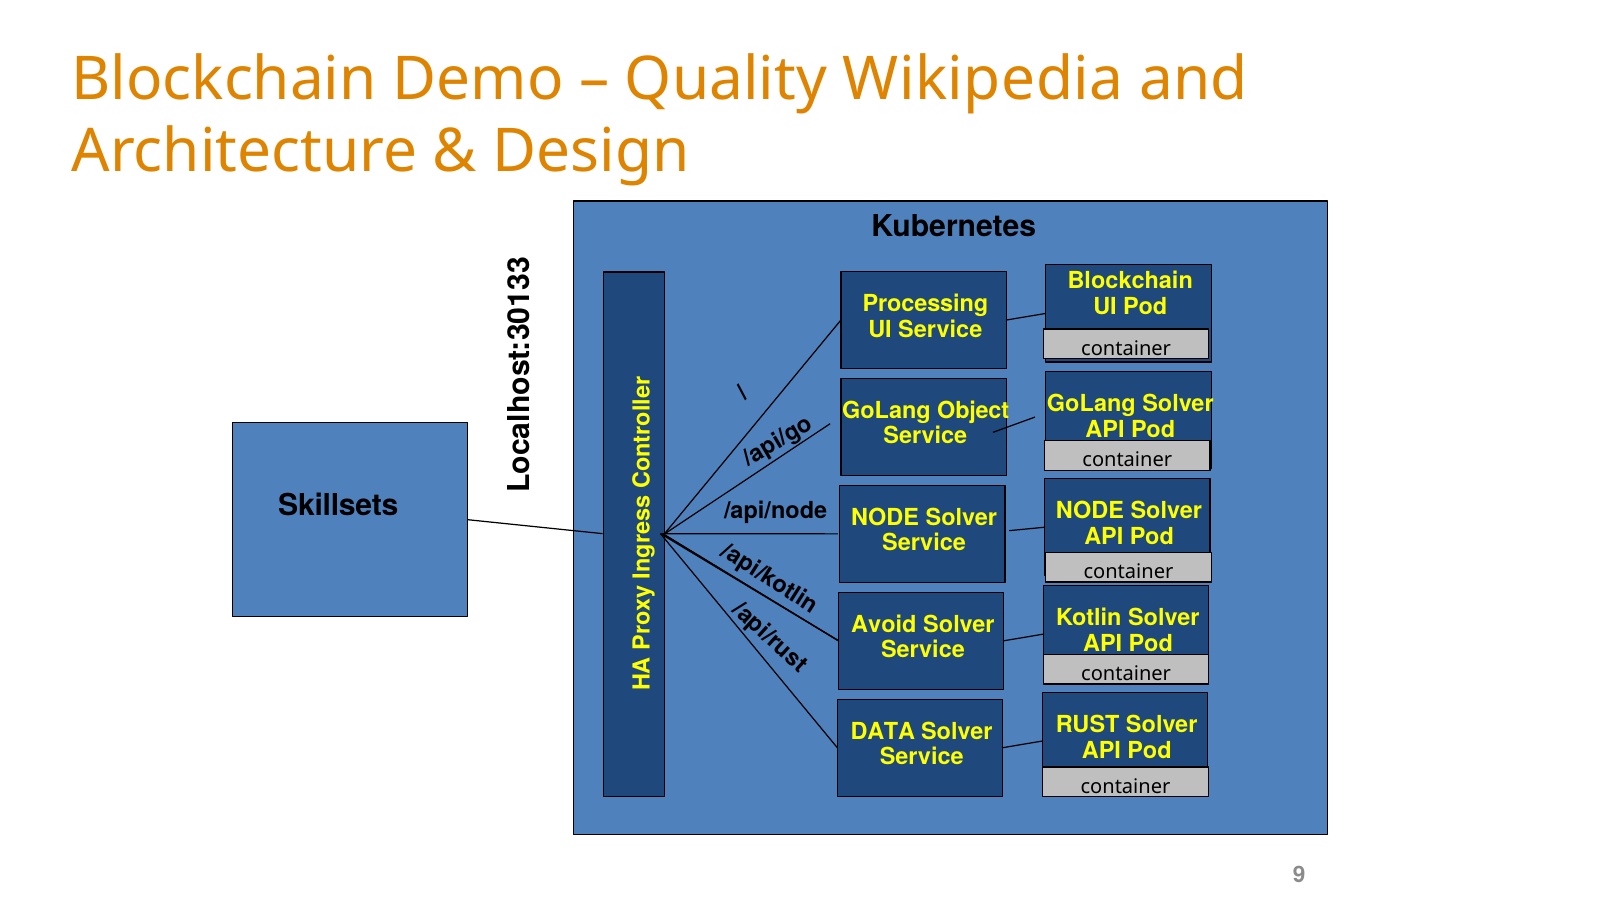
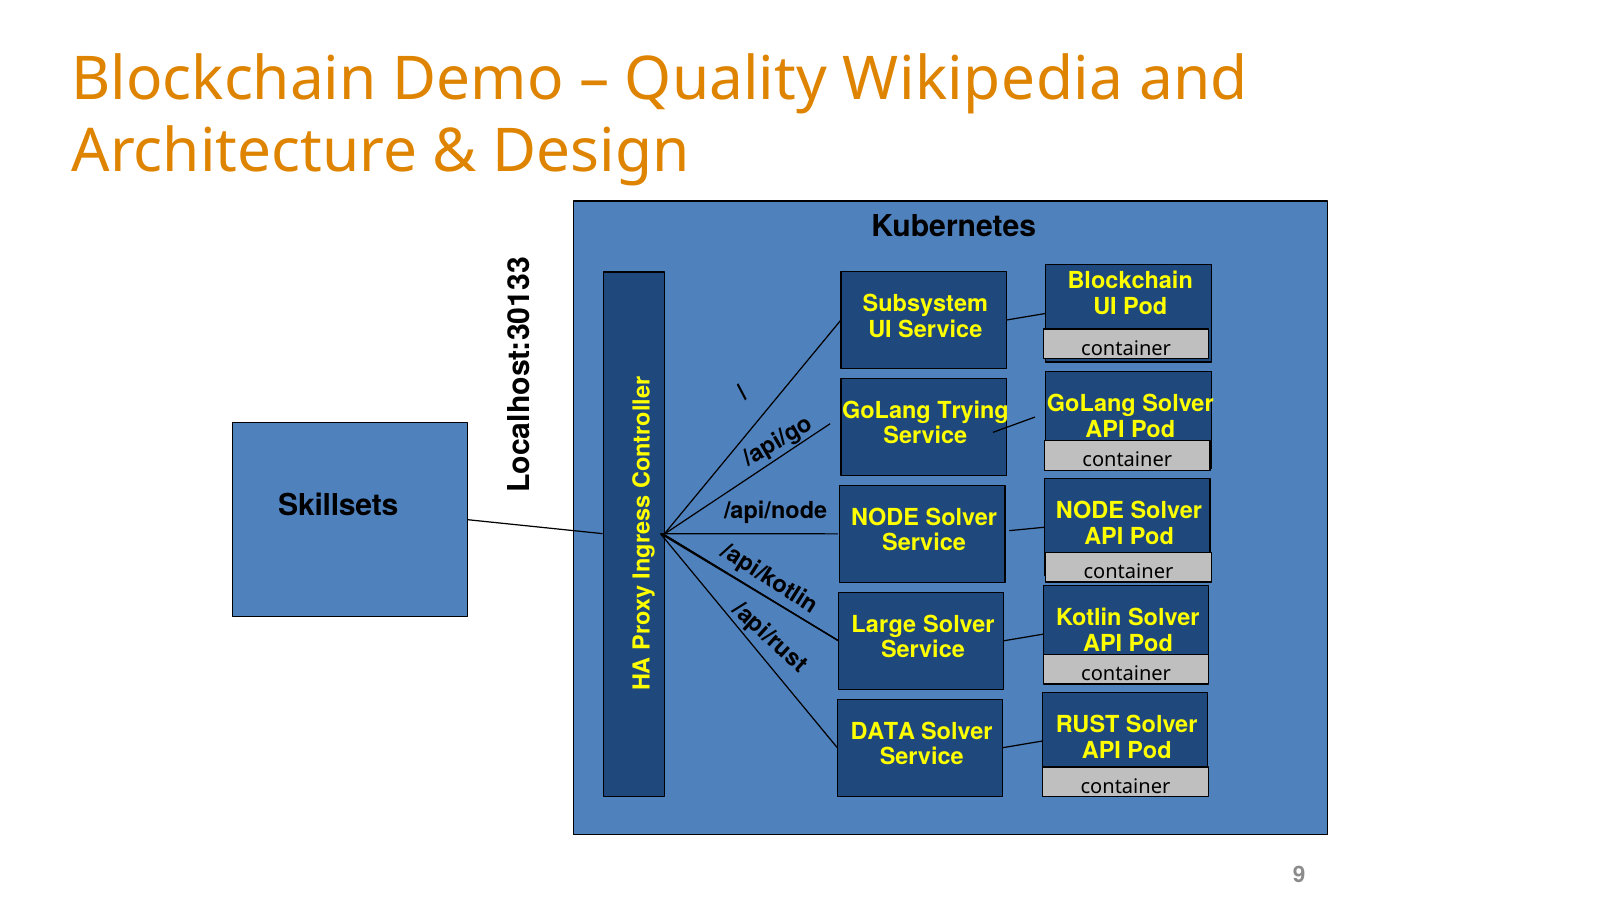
Processing: Processing -> Subsystem (925, 304)
Object: Object -> Trying (973, 411)
Avoid: Avoid -> Large (884, 625)
